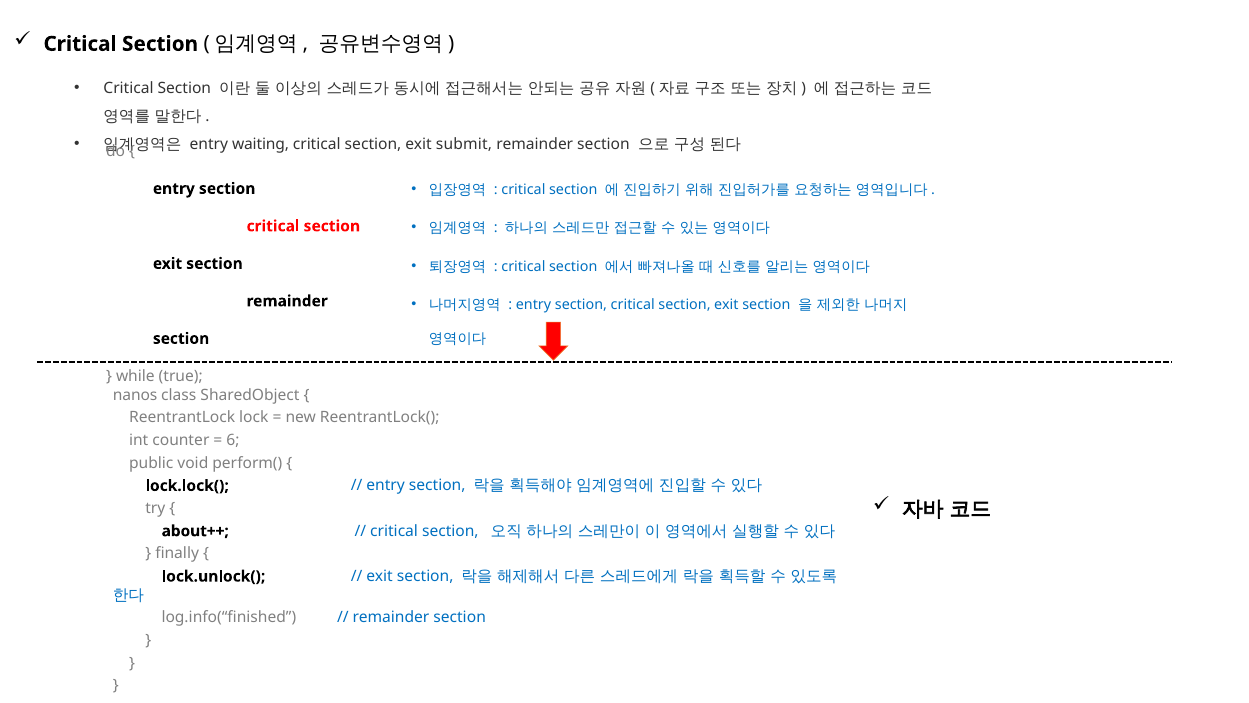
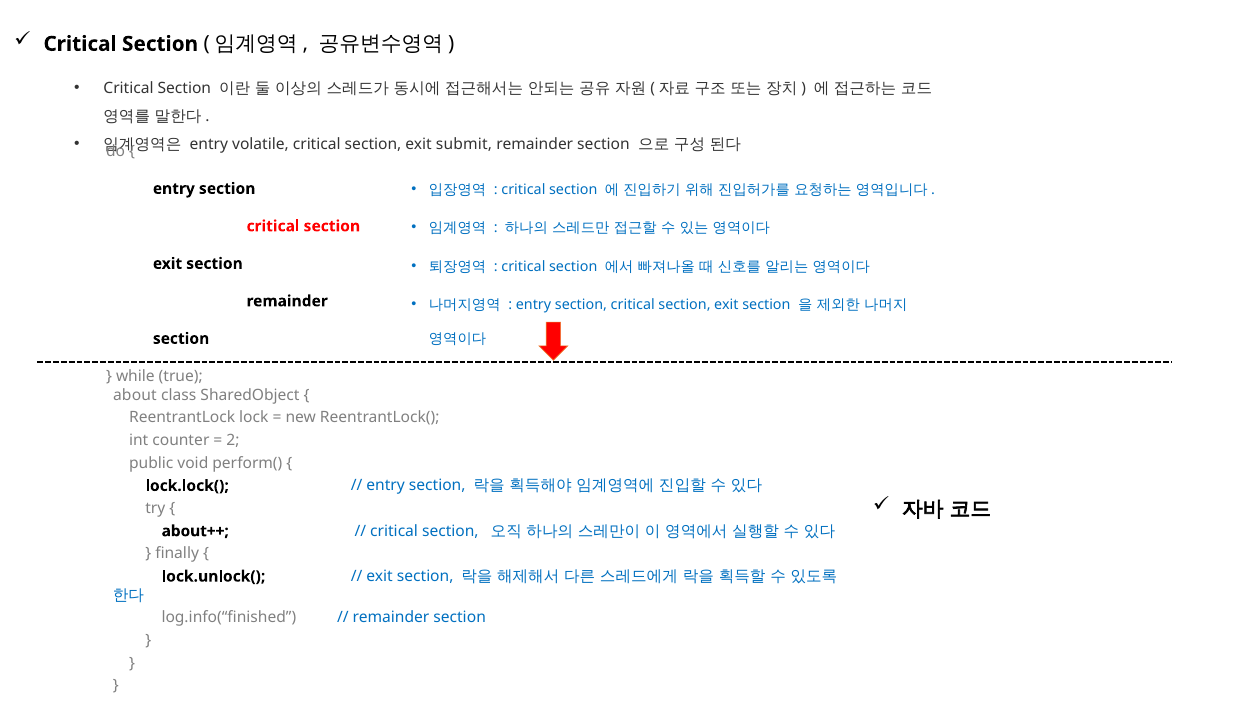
waiting: waiting -> volatile (260, 144)
nanos: nanos -> about (135, 395)
6: 6 -> 2 (233, 440)
